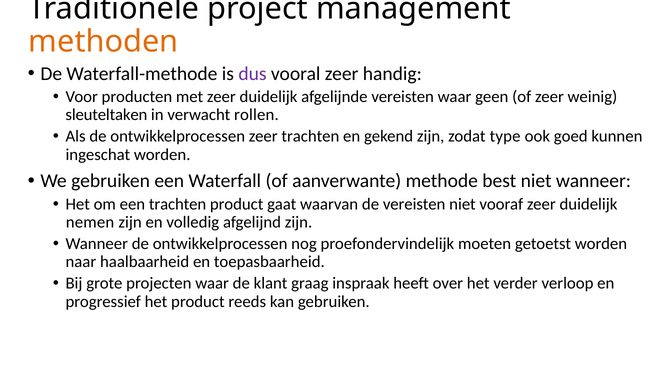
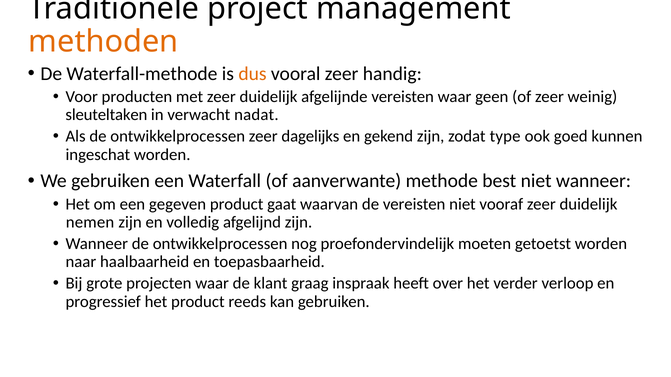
dus colour: purple -> orange (253, 74)
rollen: rollen -> nadat (256, 115)
zeer trachten: trachten -> dagelijks (310, 137)
een trachten: trachten -> gegeven (178, 204)
